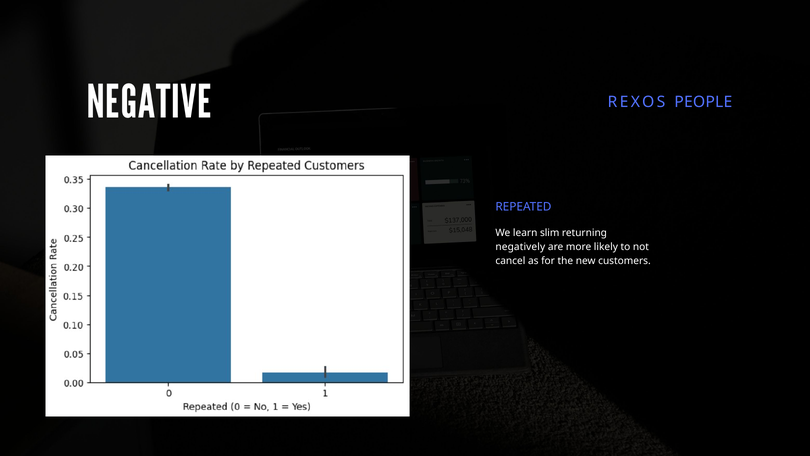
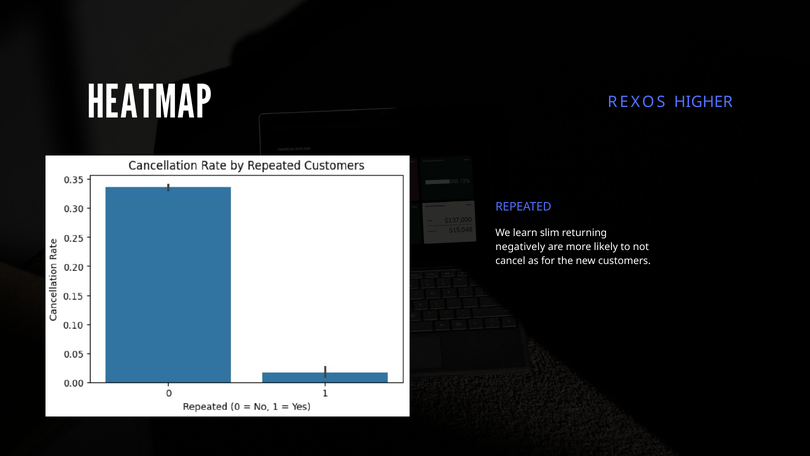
NEGATIVE: NEGATIVE -> HEATMAP (149, 102)
PEOPLE: PEOPLE -> HIGHER (703, 102)
